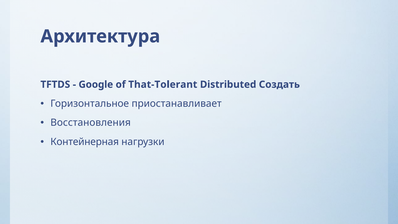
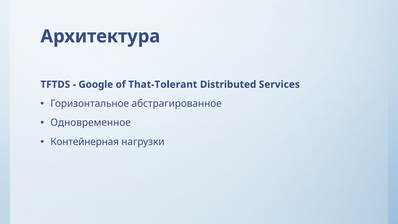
Создать: Создать -> Services (279, 84)
приостанавливает: приостанавливает -> абстрагированное (177, 104)
Восстановления: Восстановления -> Одновременное (91, 123)
